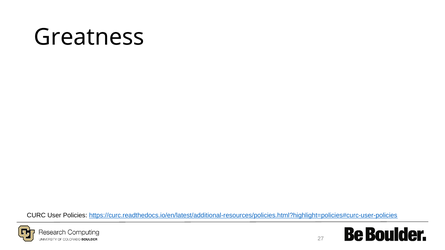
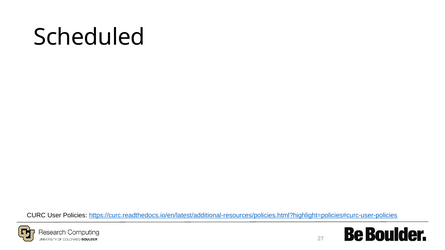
Greatness: Greatness -> Scheduled (89, 37)
